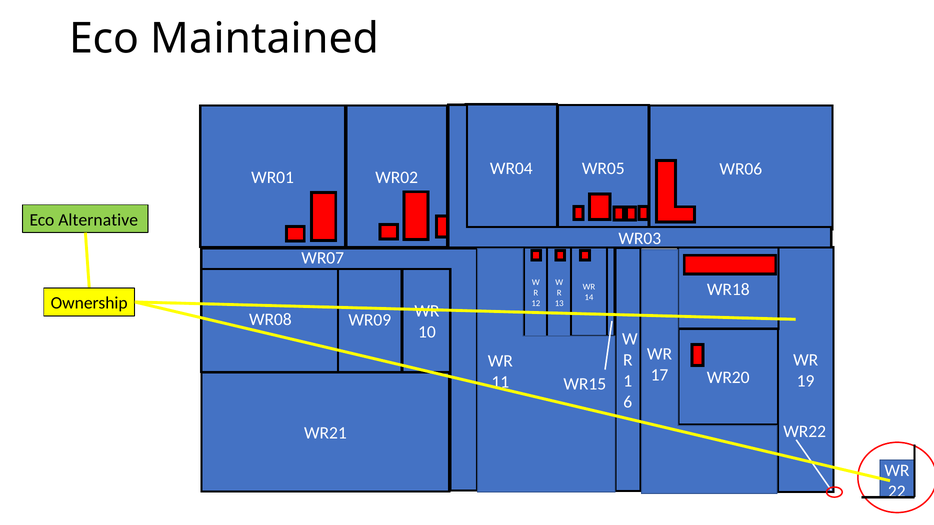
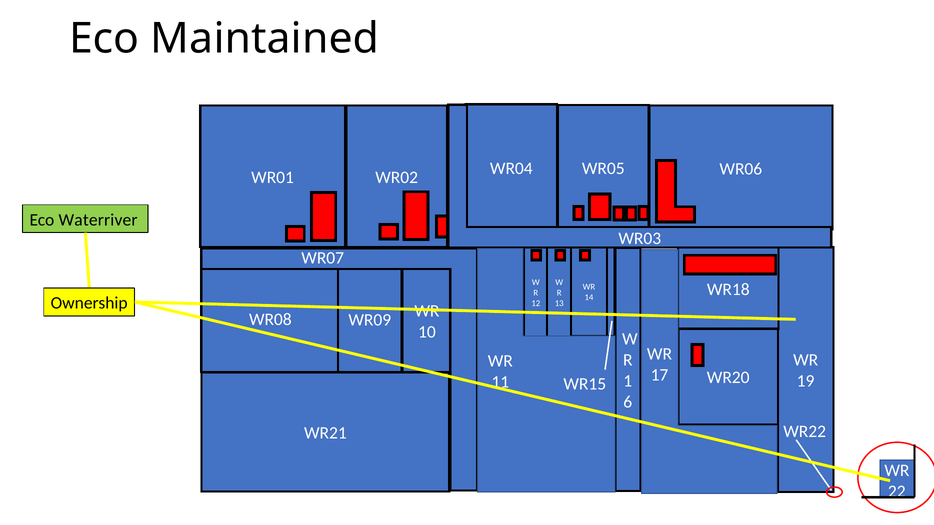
Alternative: Alternative -> Waterriver (98, 220)
